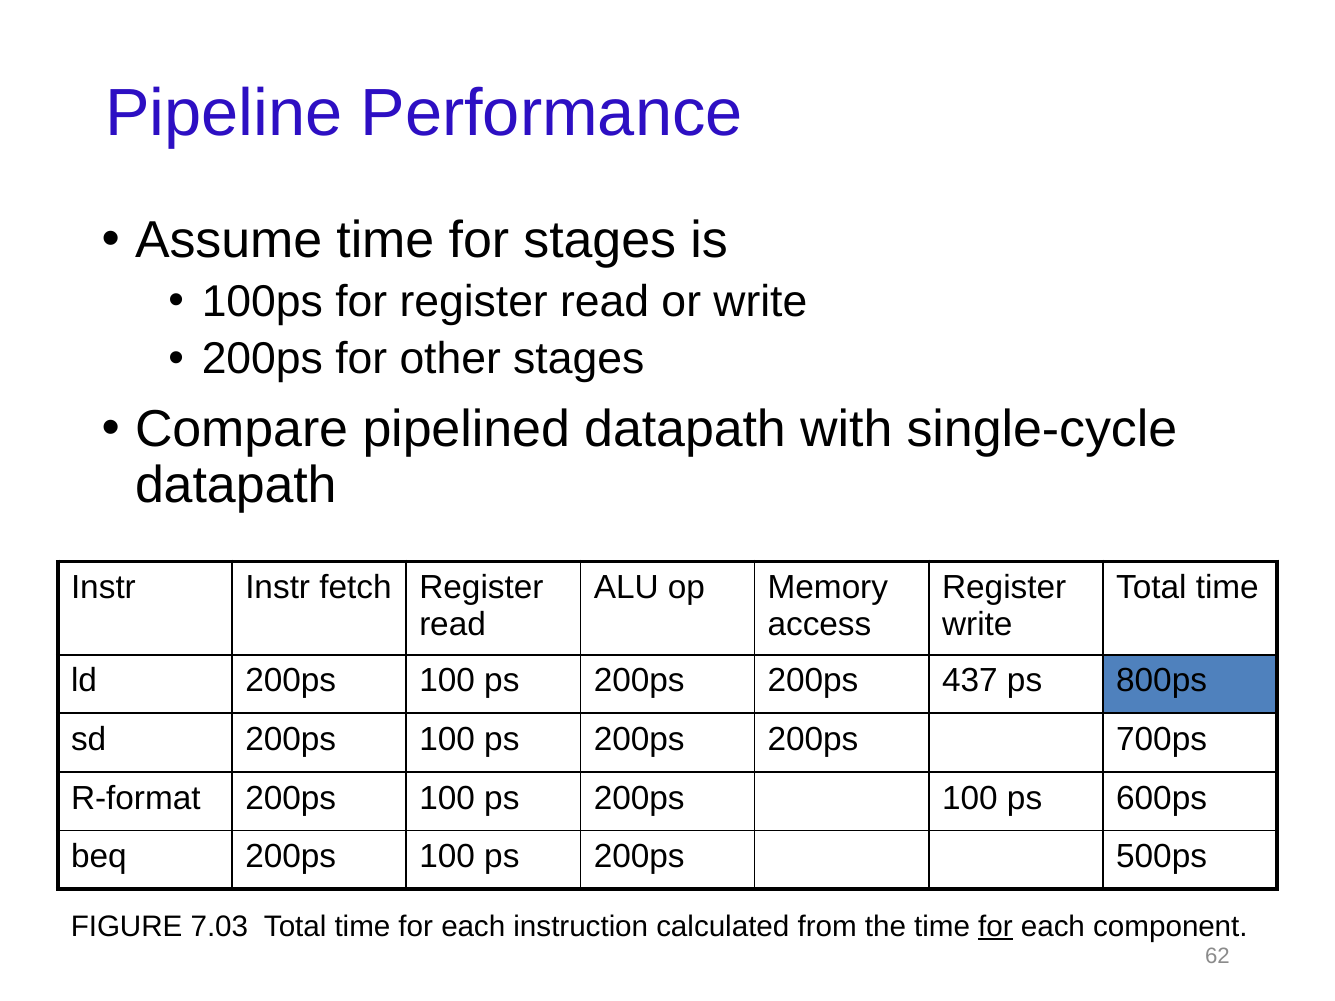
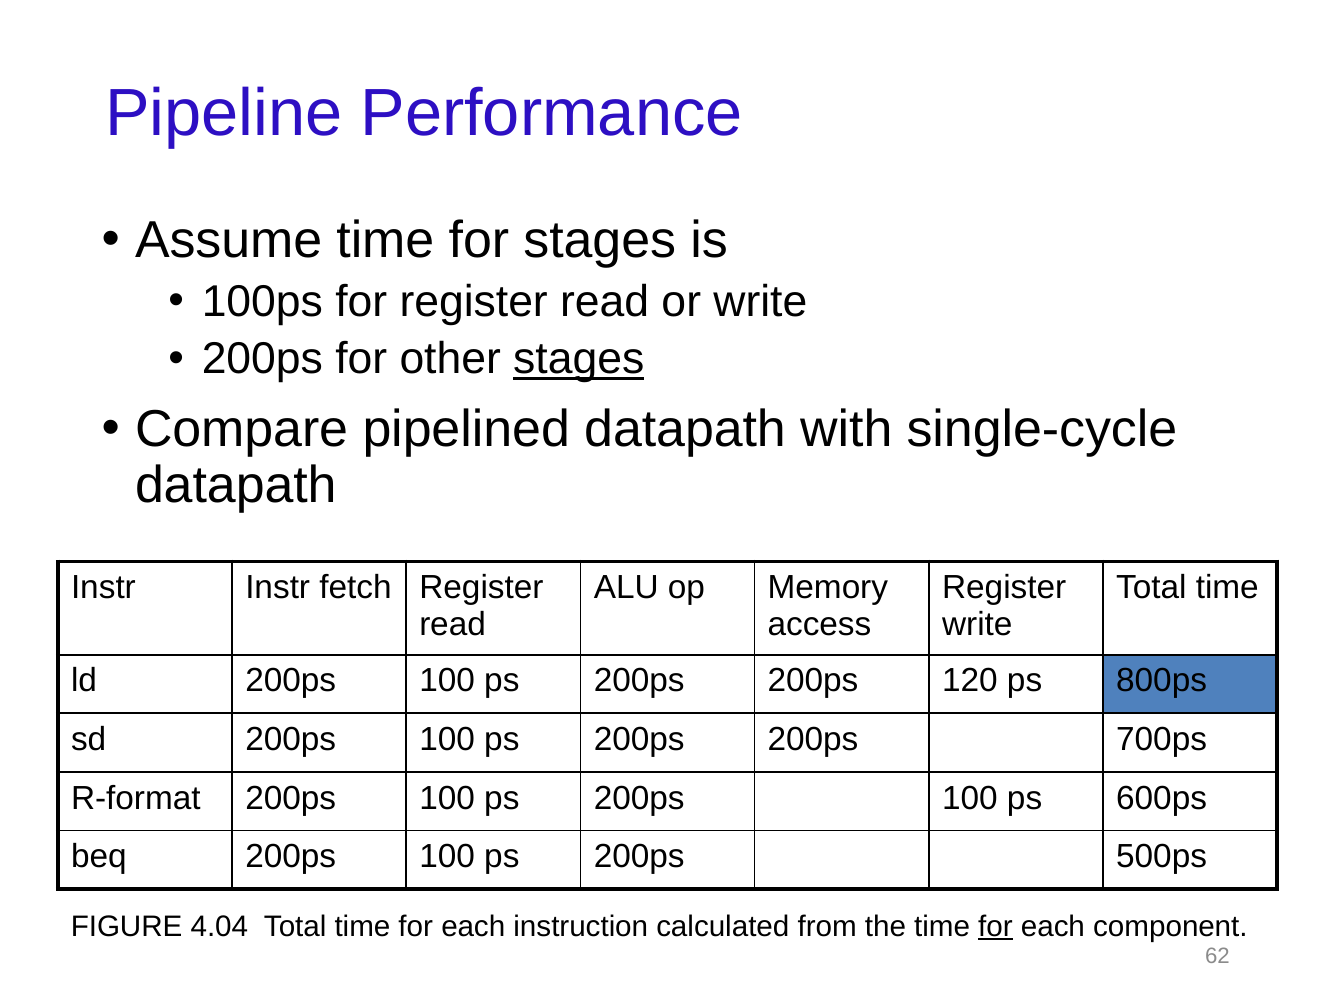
stages underline: none -> present (579, 359)
437: 437 -> 120 (970, 681)
7.03: 7.03 -> 4.04 (219, 927)
